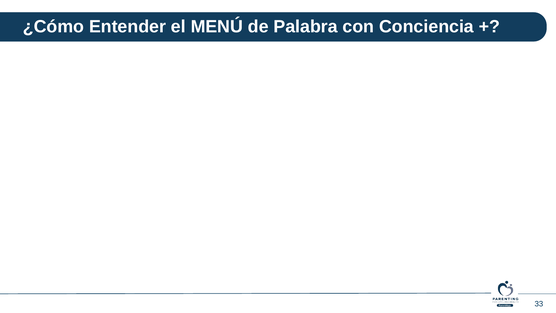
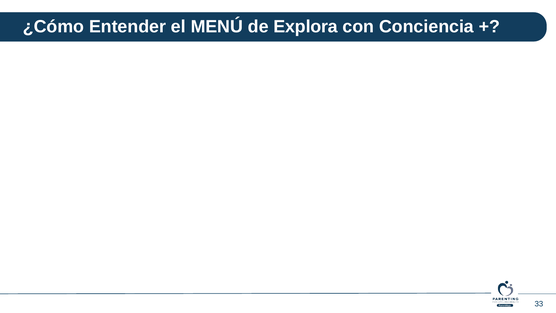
Palabra: Palabra -> Explora (306, 27)
